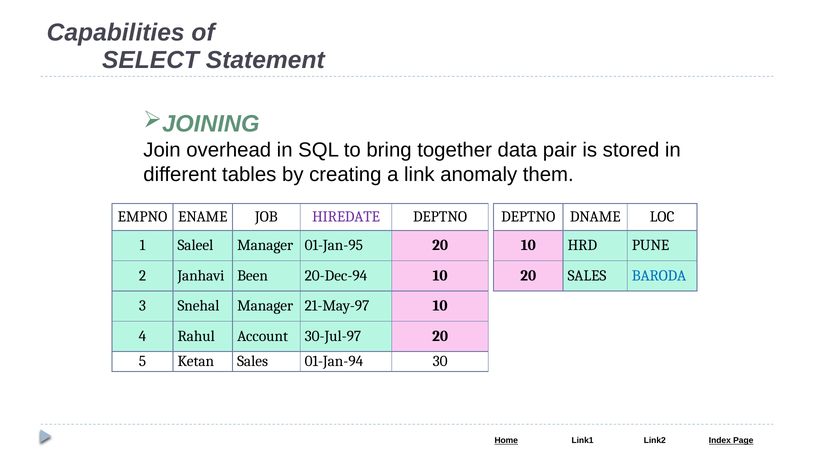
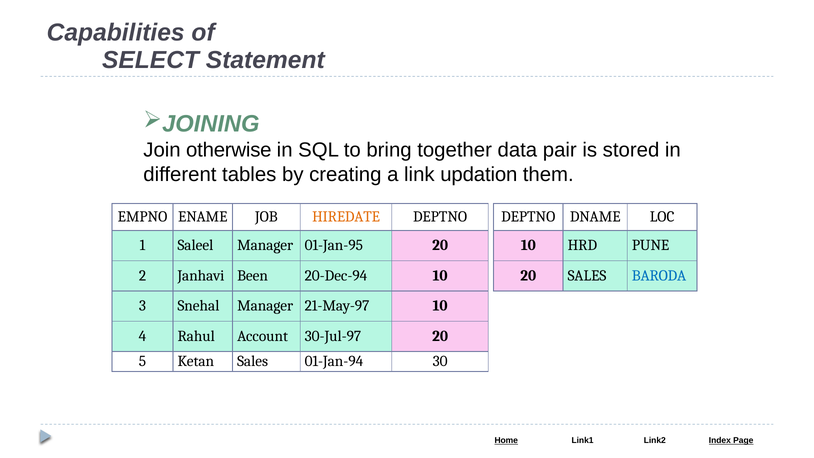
overhead: overhead -> otherwise (229, 150)
anomaly: anomaly -> updation (479, 174)
HIREDATE colour: purple -> orange (346, 217)
